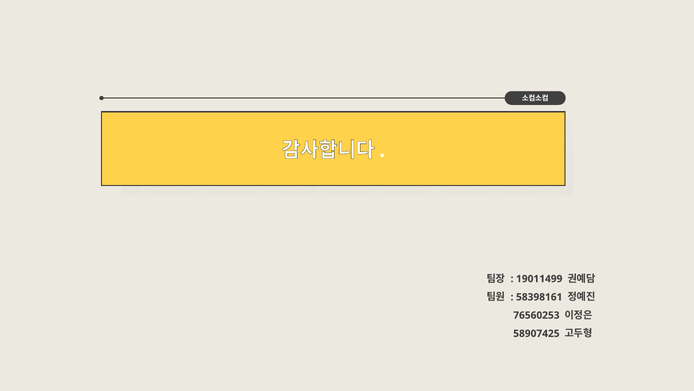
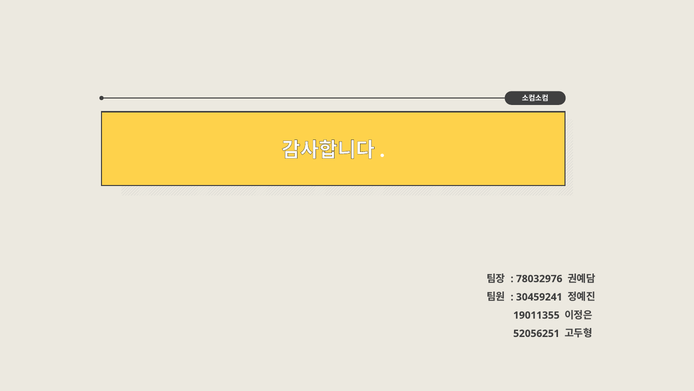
19011499: 19011499 -> 78032976 (539, 278)
58398161: 58398161 -> 30459241 (539, 297)
76560253: 76560253 -> 19011355 (536, 315)
58907425: 58907425 -> 52056251 (536, 333)
